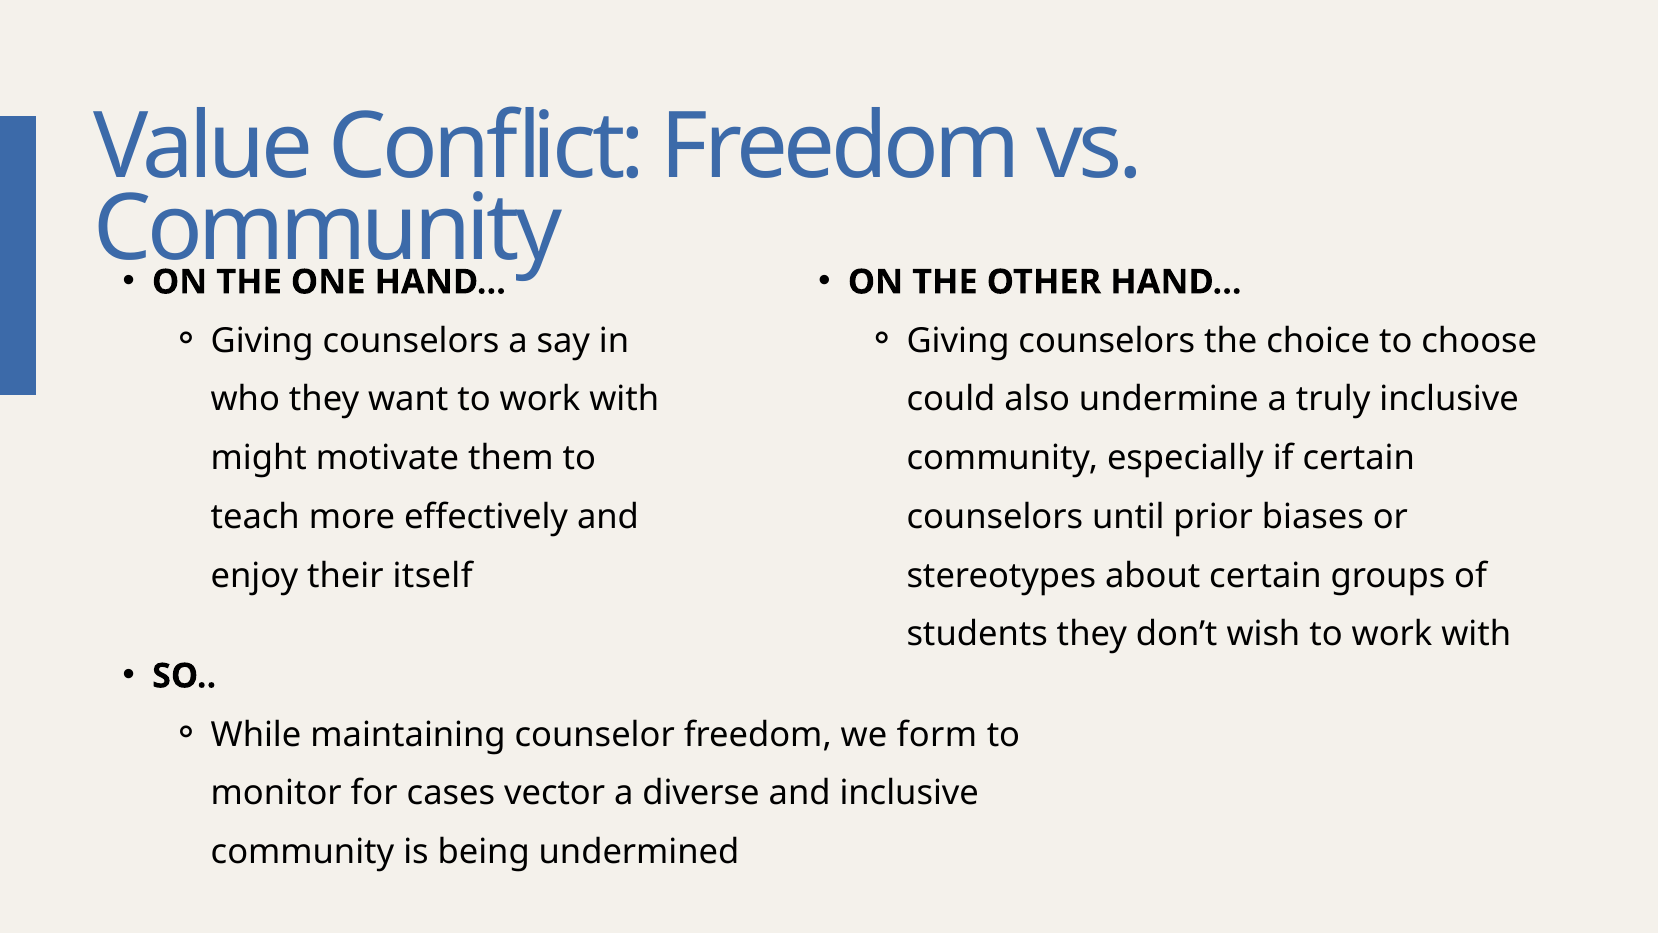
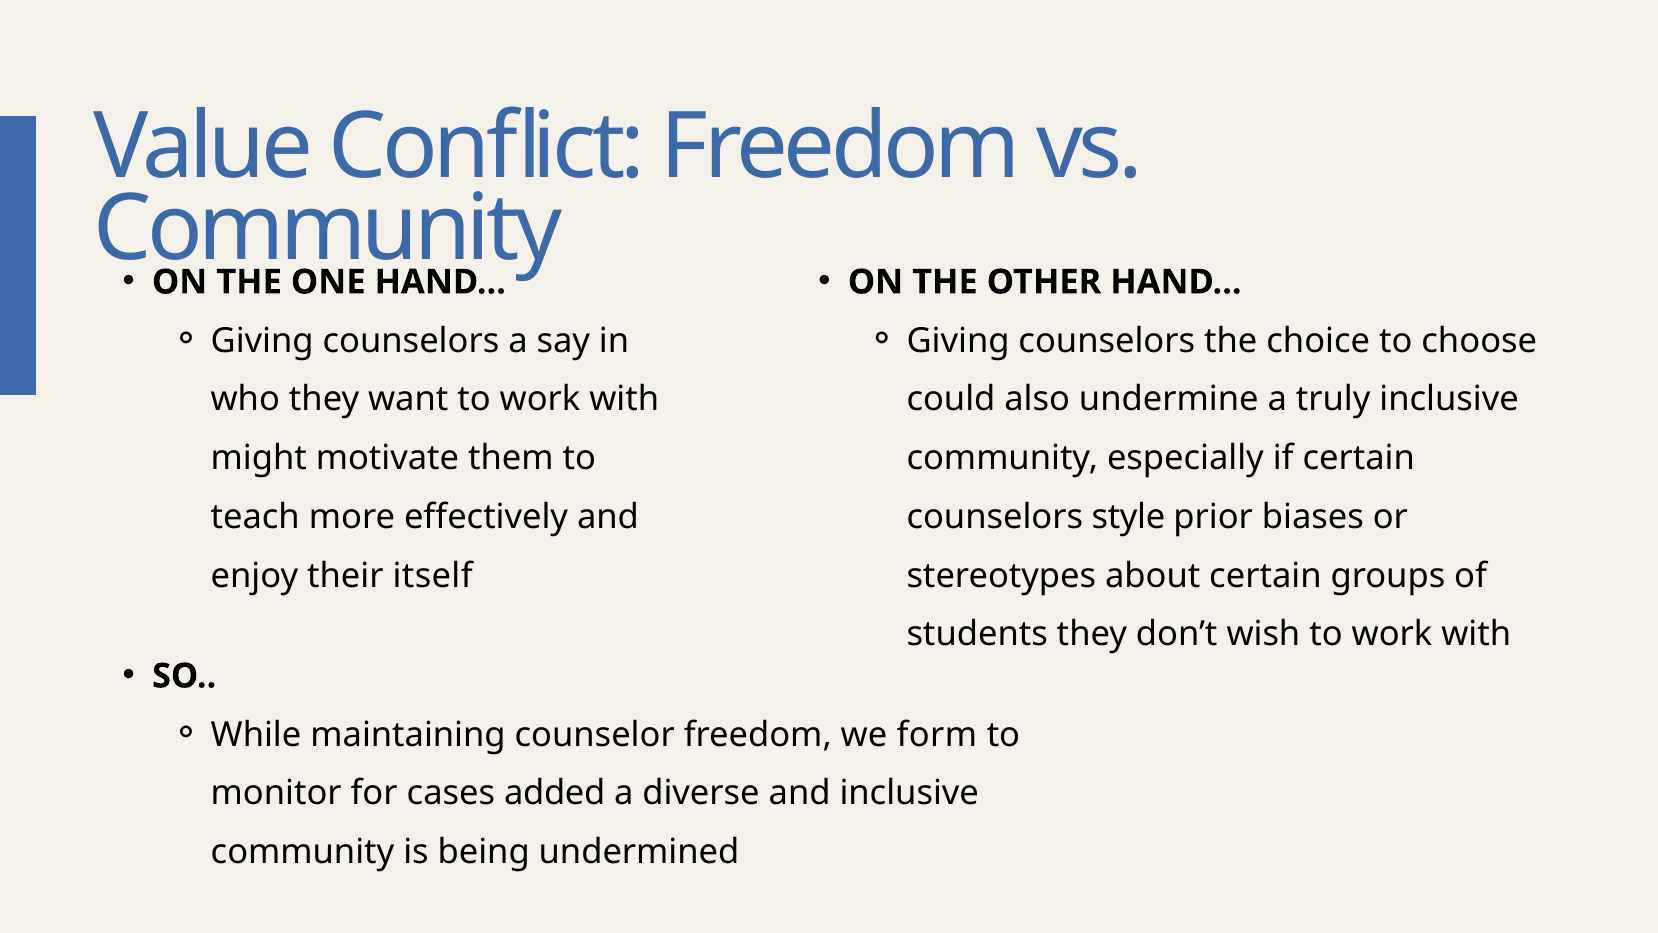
until: until -> style (1128, 517)
vector: vector -> added (555, 793)
